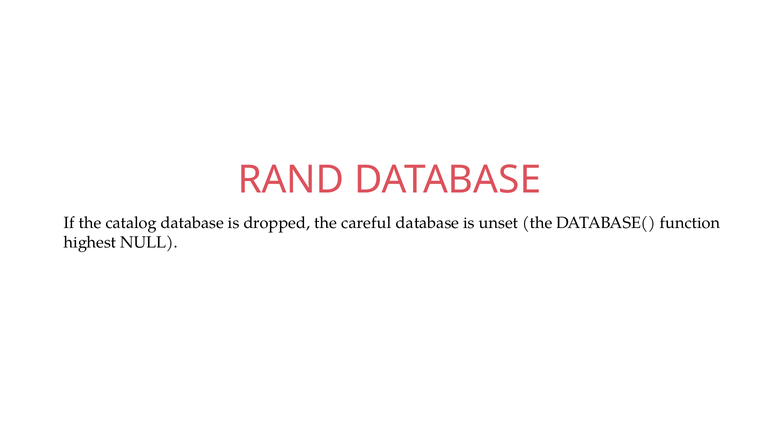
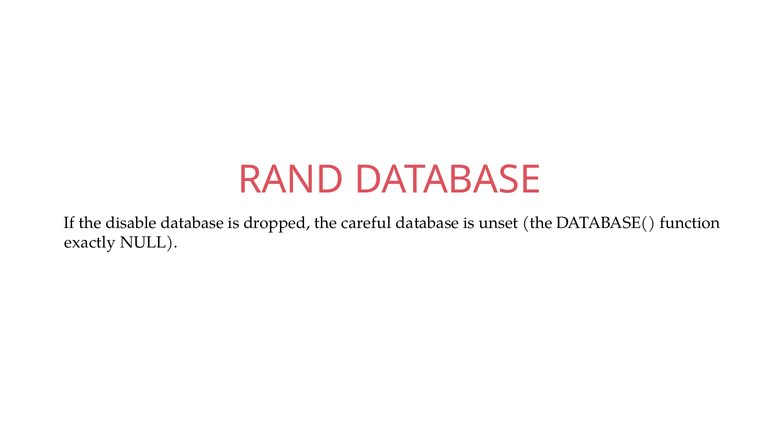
catalog: catalog -> disable (131, 223)
highest: highest -> exactly (90, 243)
